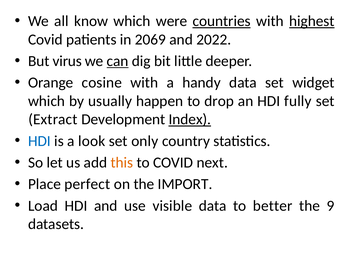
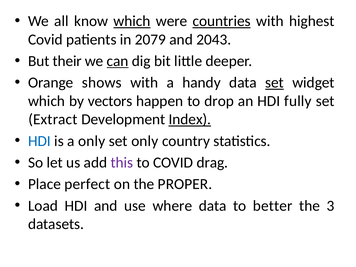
which underline: none -> present (132, 21)
highest underline: present -> none (312, 21)
2069: 2069 -> 2079 (150, 39)
2022: 2022 -> 2043 (214, 39)
virus: virus -> their (67, 61)
cosine: cosine -> shows (102, 83)
set underline: none -> present (275, 83)
usually: usually -> vectors (110, 101)
a look: look -> only (92, 141)
this colour: orange -> purple (122, 163)
next: next -> drag (212, 163)
IMPORT: IMPORT -> PROPER (185, 184)
visible: visible -> where (172, 206)
9: 9 -> 3 (331, 206)
